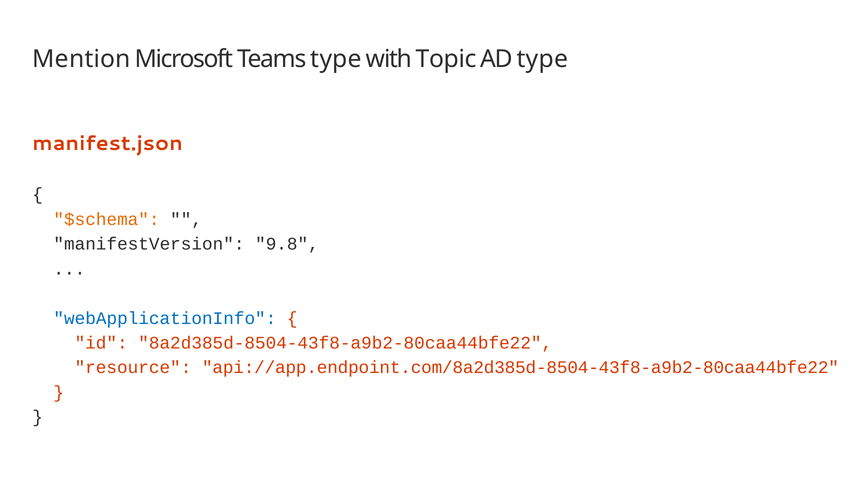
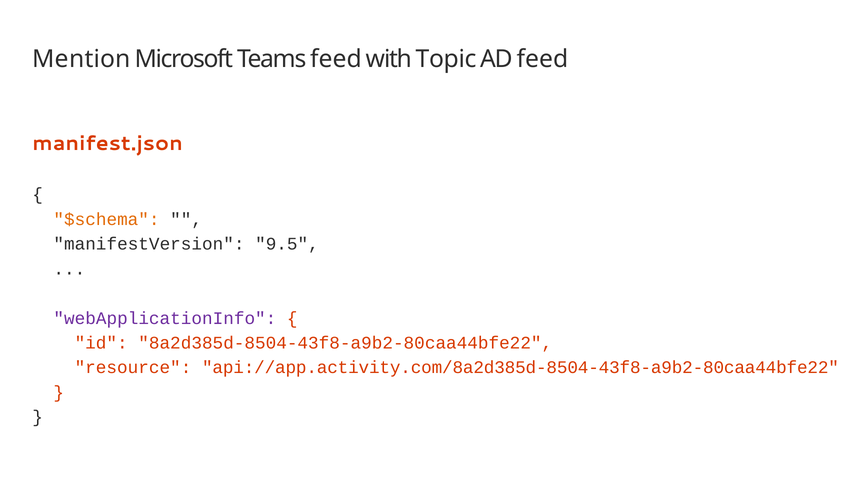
Teams type: type -> feed (336, 59)
AD type: type -> feed (543, 59)
9.8: 9.8 -> 9.5 (287, 244)
webApplicationInfo colour: blue -> purple (165, 318)
api://app.endpoint.com/8a2d385d-8504-43f8-a9b2-80caa44bfe22: api://app.endpoint.com/8a2d385d-8504-43f8-a9b2-80caa44bfe22 -> api://app.activity.com/8a2d385d-8504-43f8-a9b2-80caa44bfe22 (520, 368)
